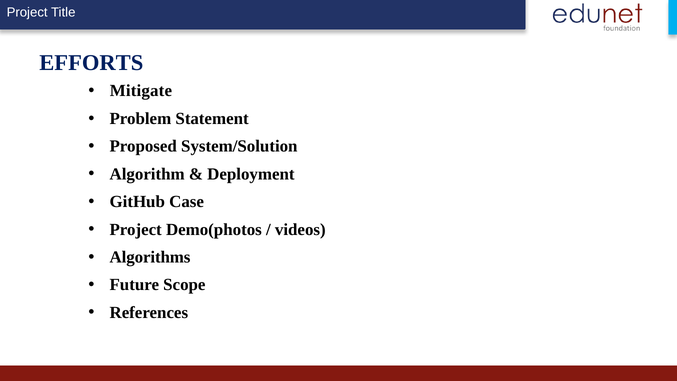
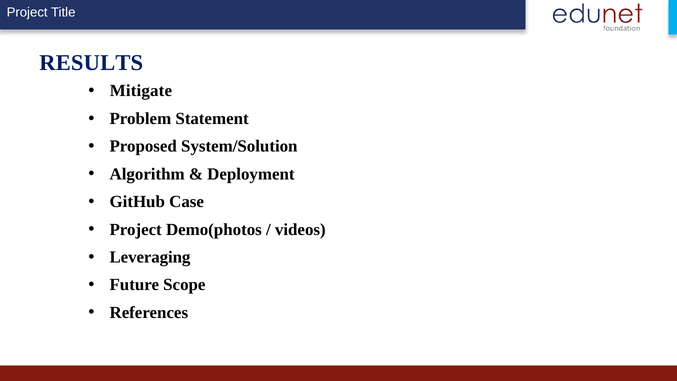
EFFORTS: EFFORTS -> RESULTS (91, 63)
Algorithms: Algorithms -> Leveraging (150, 257)
